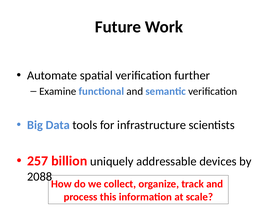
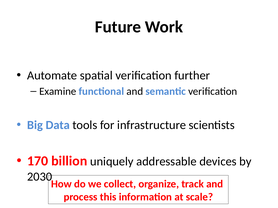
257: 257 -> 170 (38, 161)
2088: 2088 -> 2030 (40, 177)
